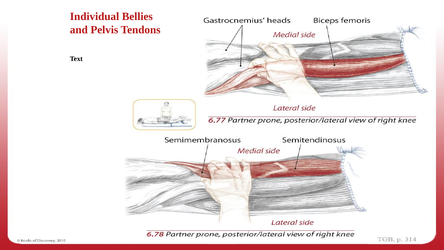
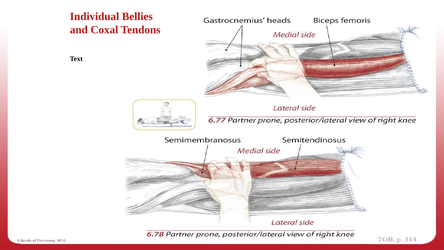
Pelvis: Pelvis -> Coxal (104, 30)
